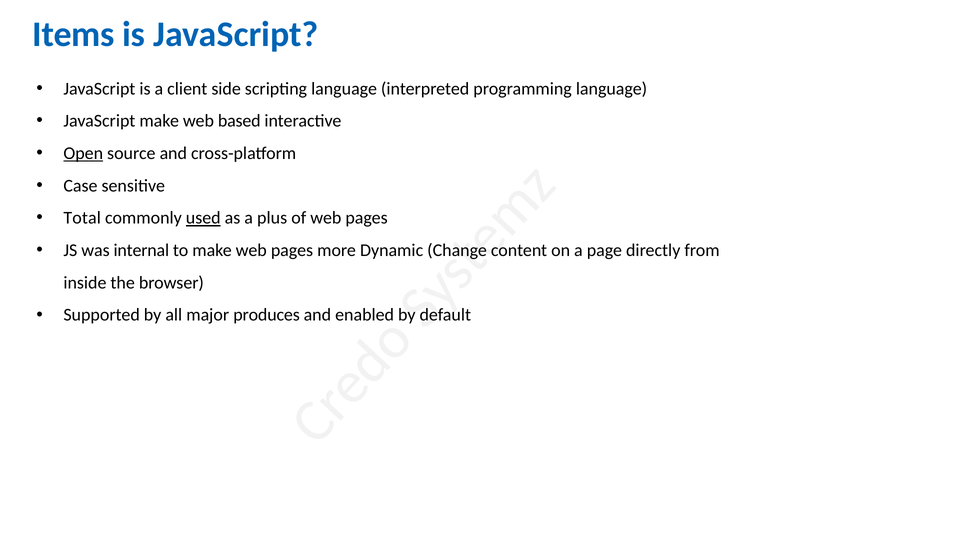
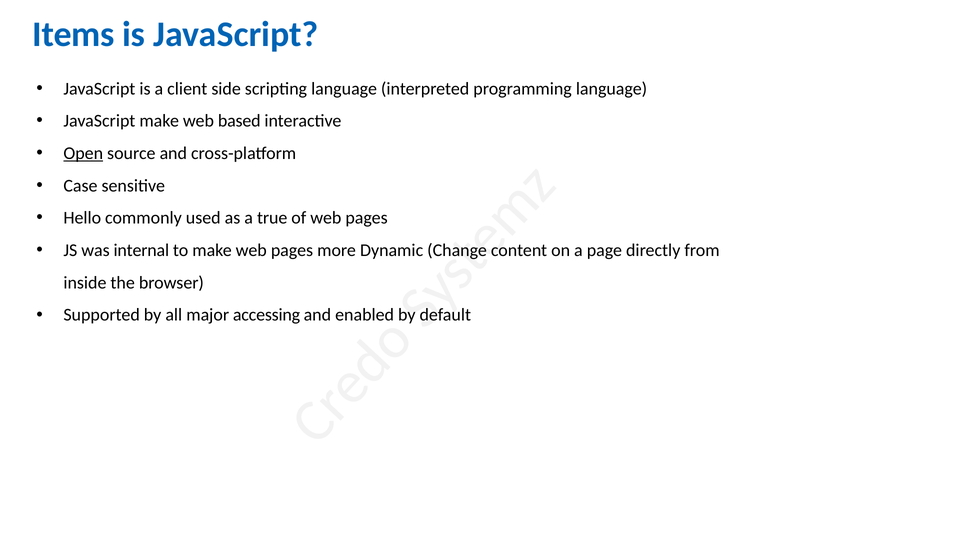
Total: Total -> Hello (82, 218)
used underline: present -> none (203, 218)
plus: plus -> true (272, 218)
produces: produces -> accessing (267, 315)
